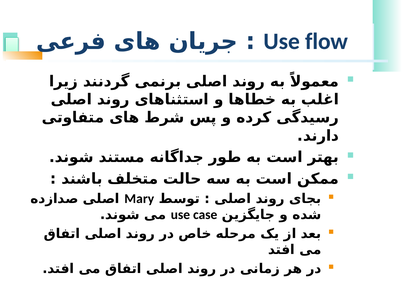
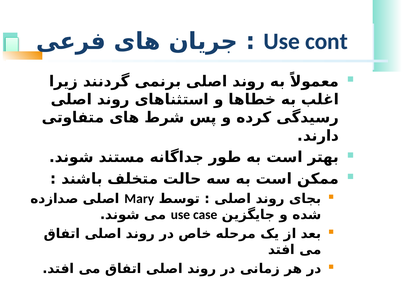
flow: flow -> cont (327, 41)
